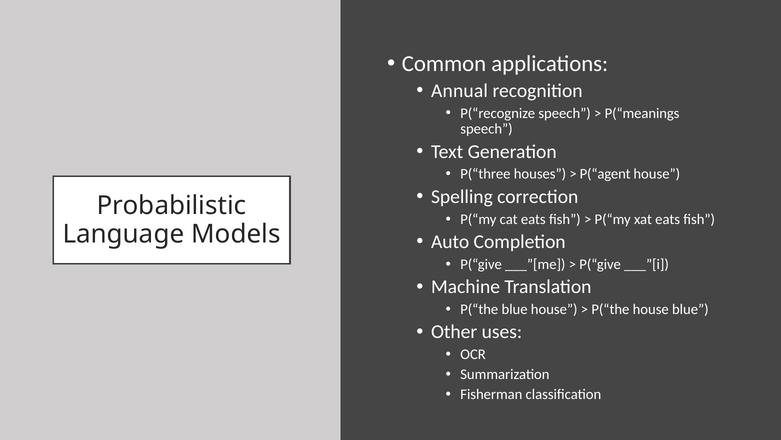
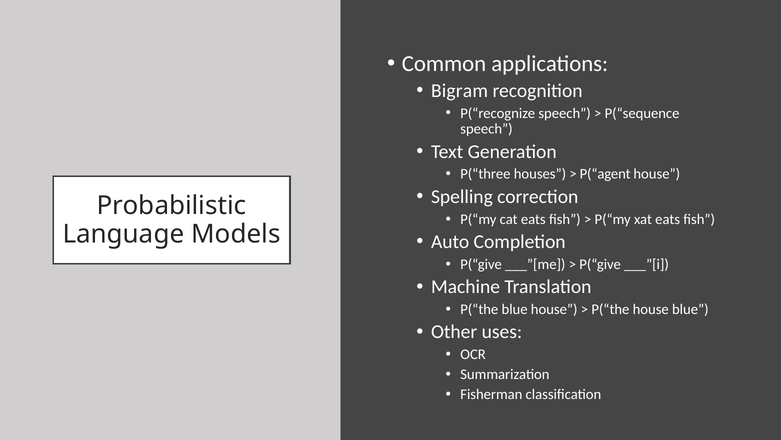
Annual: Annual -> Bigram (460, 91)
P(“meanings: P(“meanings -> P(“sequence (642, 113)
